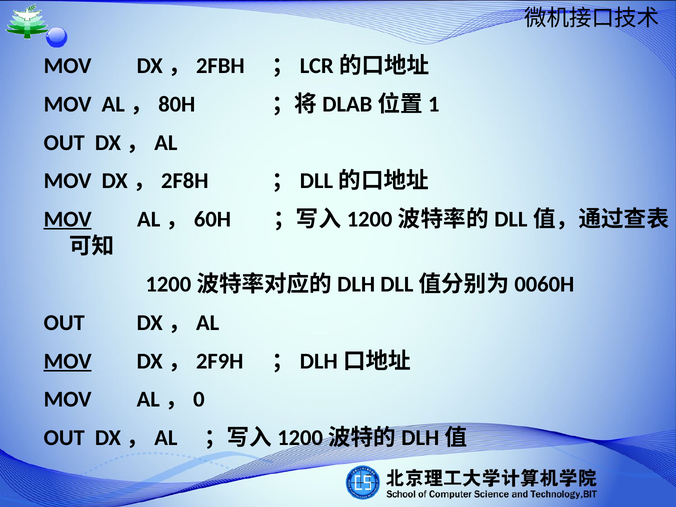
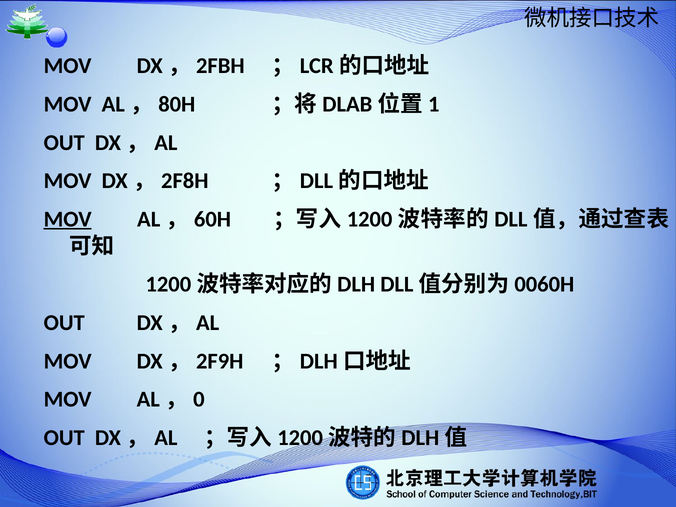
MOV underline: present -> none (68, 361)
